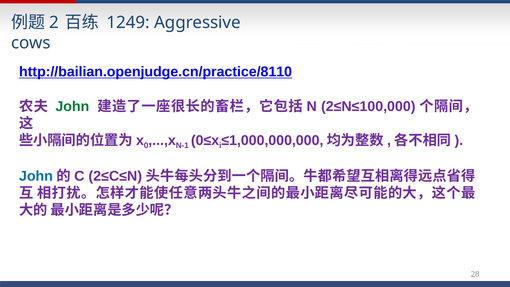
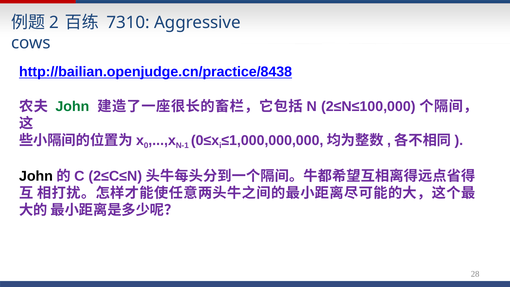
1249: 1249 -> 7310 (128, 23)
http://bailian.openjudge.cn/practice/8110: http://bailian.openjudge.cn/practice/8110 -> http://bailian.openjudge.cn/practice/8438 (156, 72)
John colour: blue -> black (36, 176)
